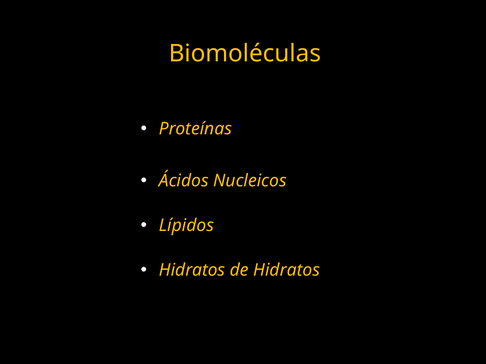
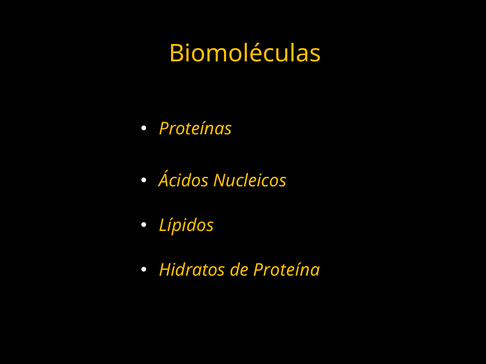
de Hidratos: Hidratos -> Proteína (287, 270)
